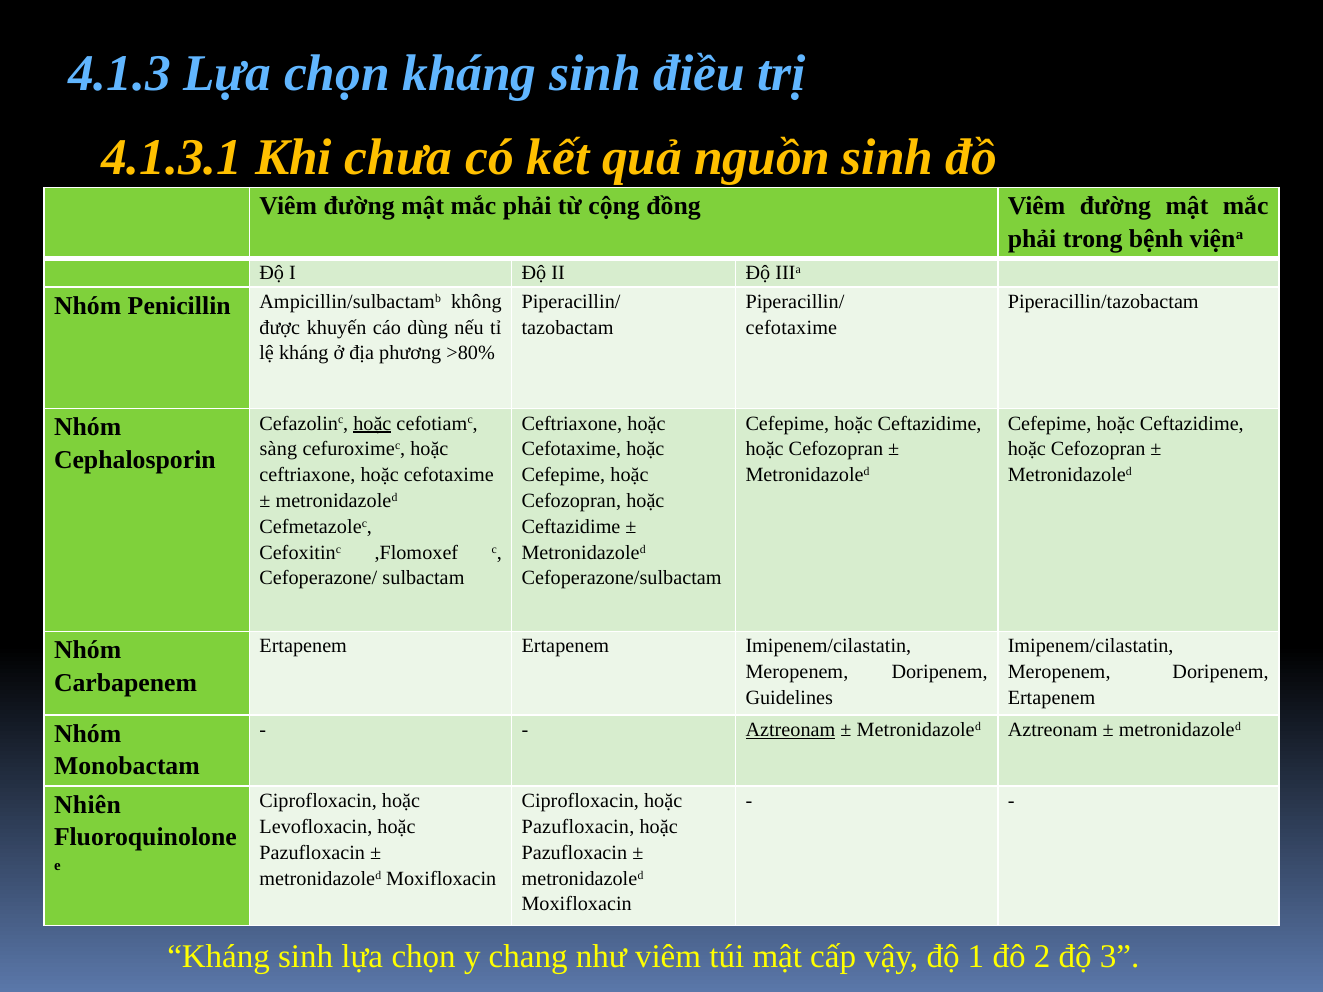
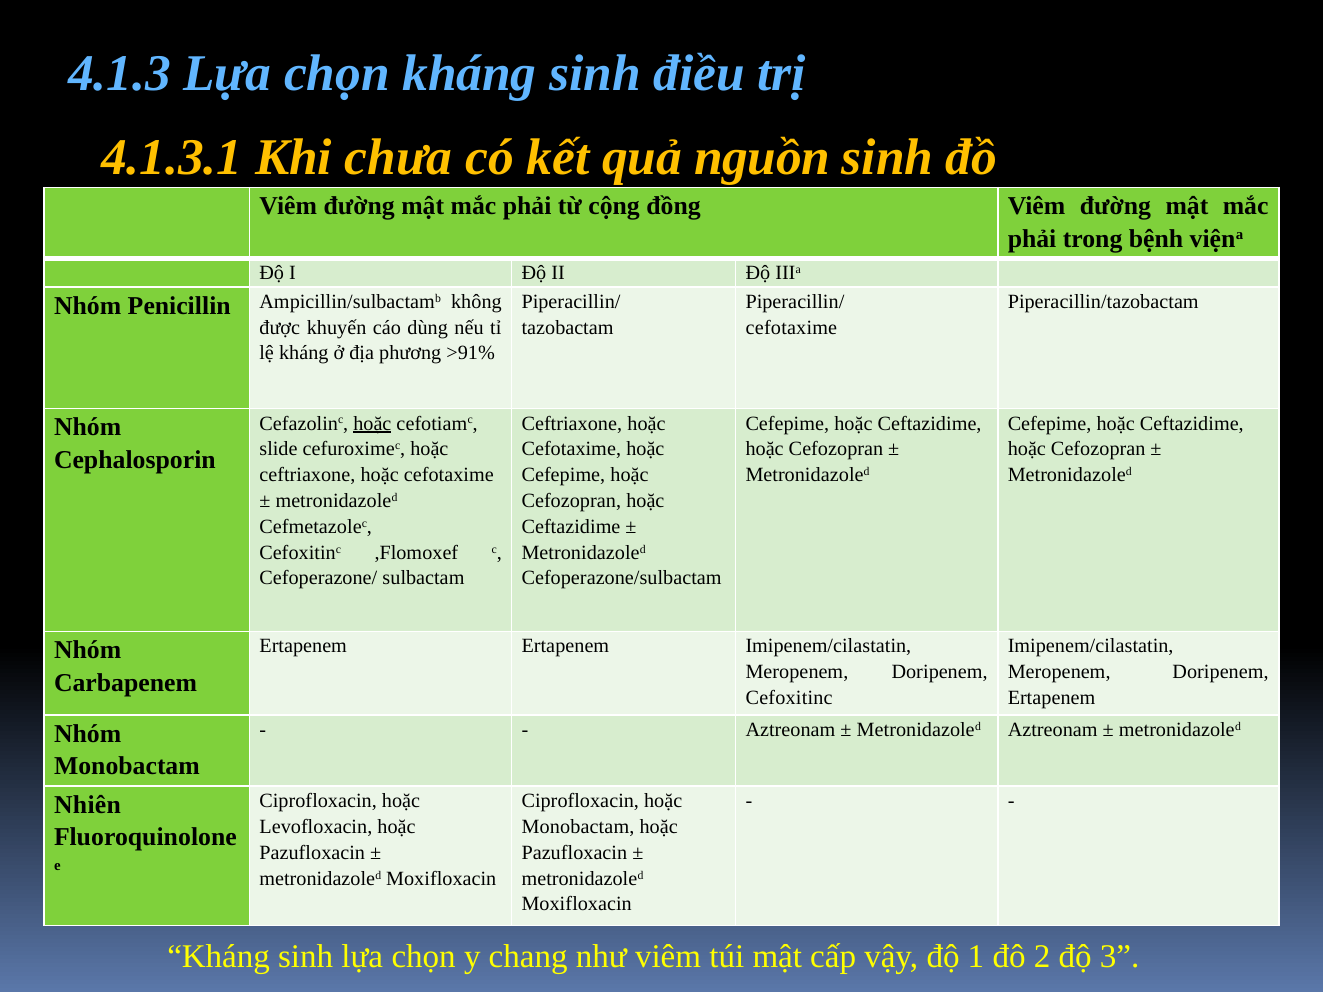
>80%: >80% -> >91% (471, 353)
sàng: sàng -> slide (278, 449)
Guidelines: Guidelines -> Cefoxitinc (789, 698)
Aztreonam underline: present -> none (790, 730)
Pazufloxacin: Pazufloxacin -> Monobactam (578, 827)
